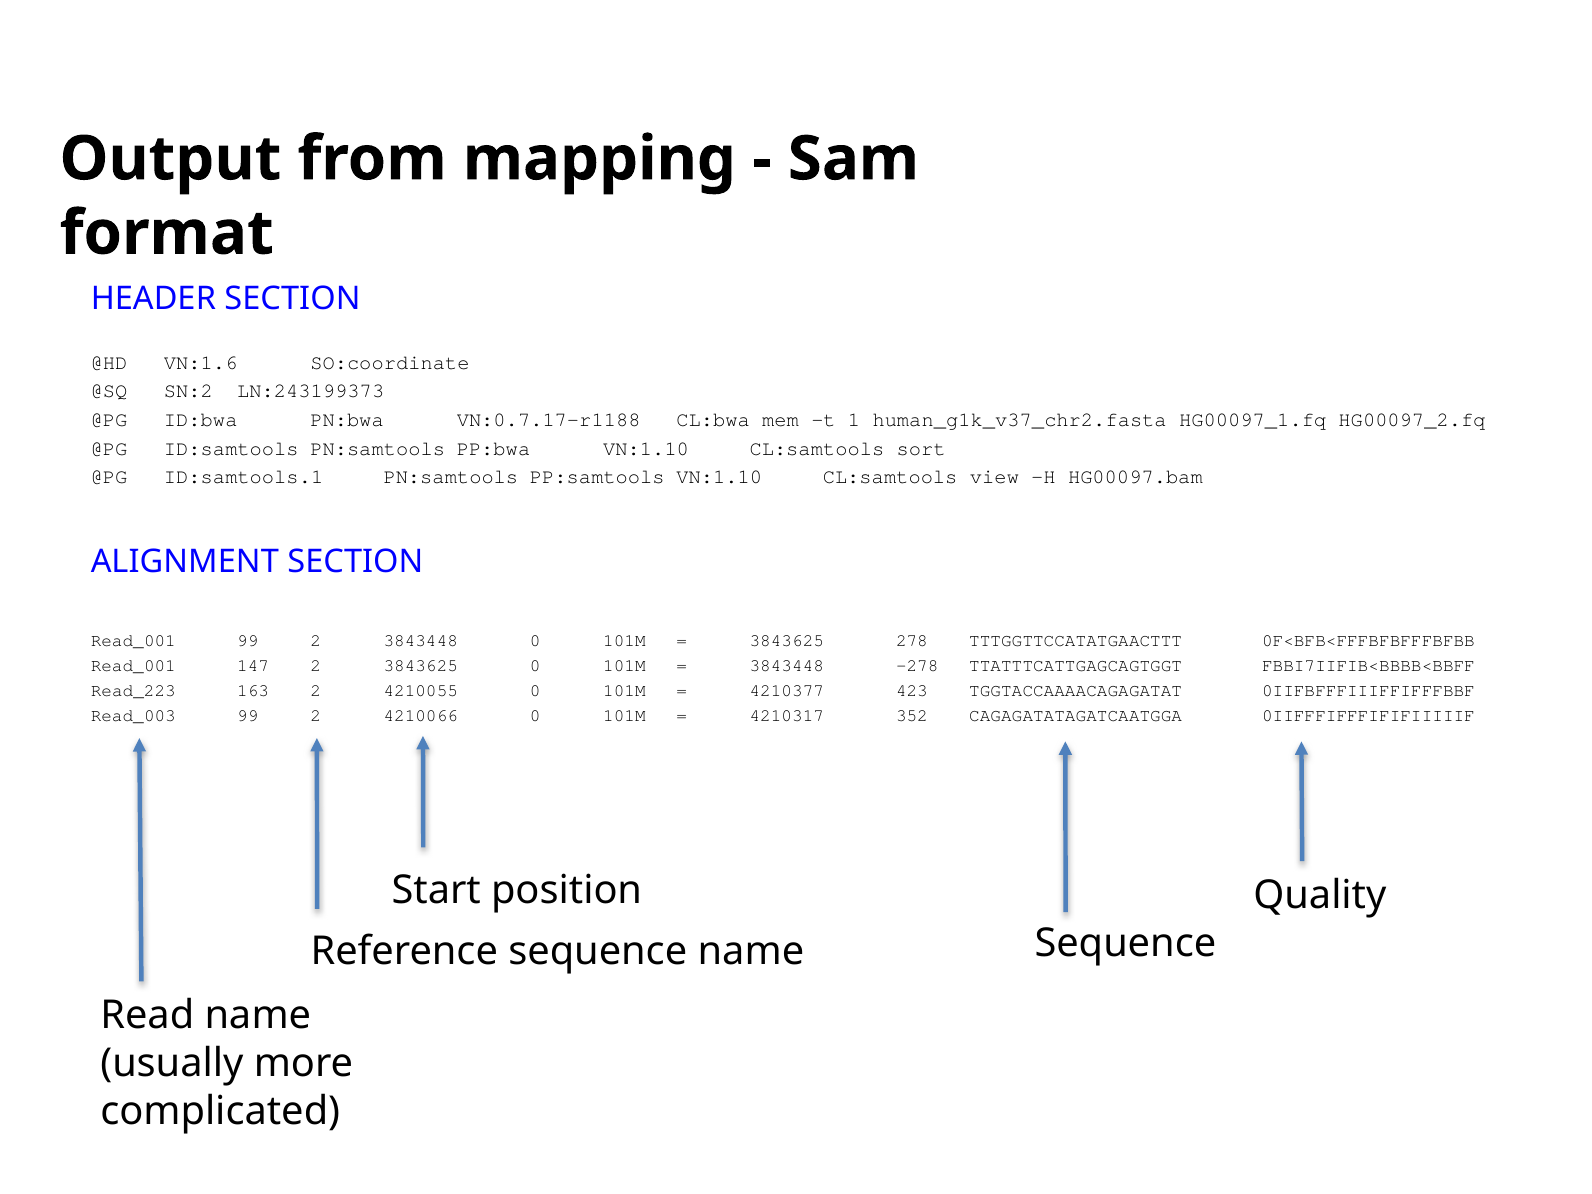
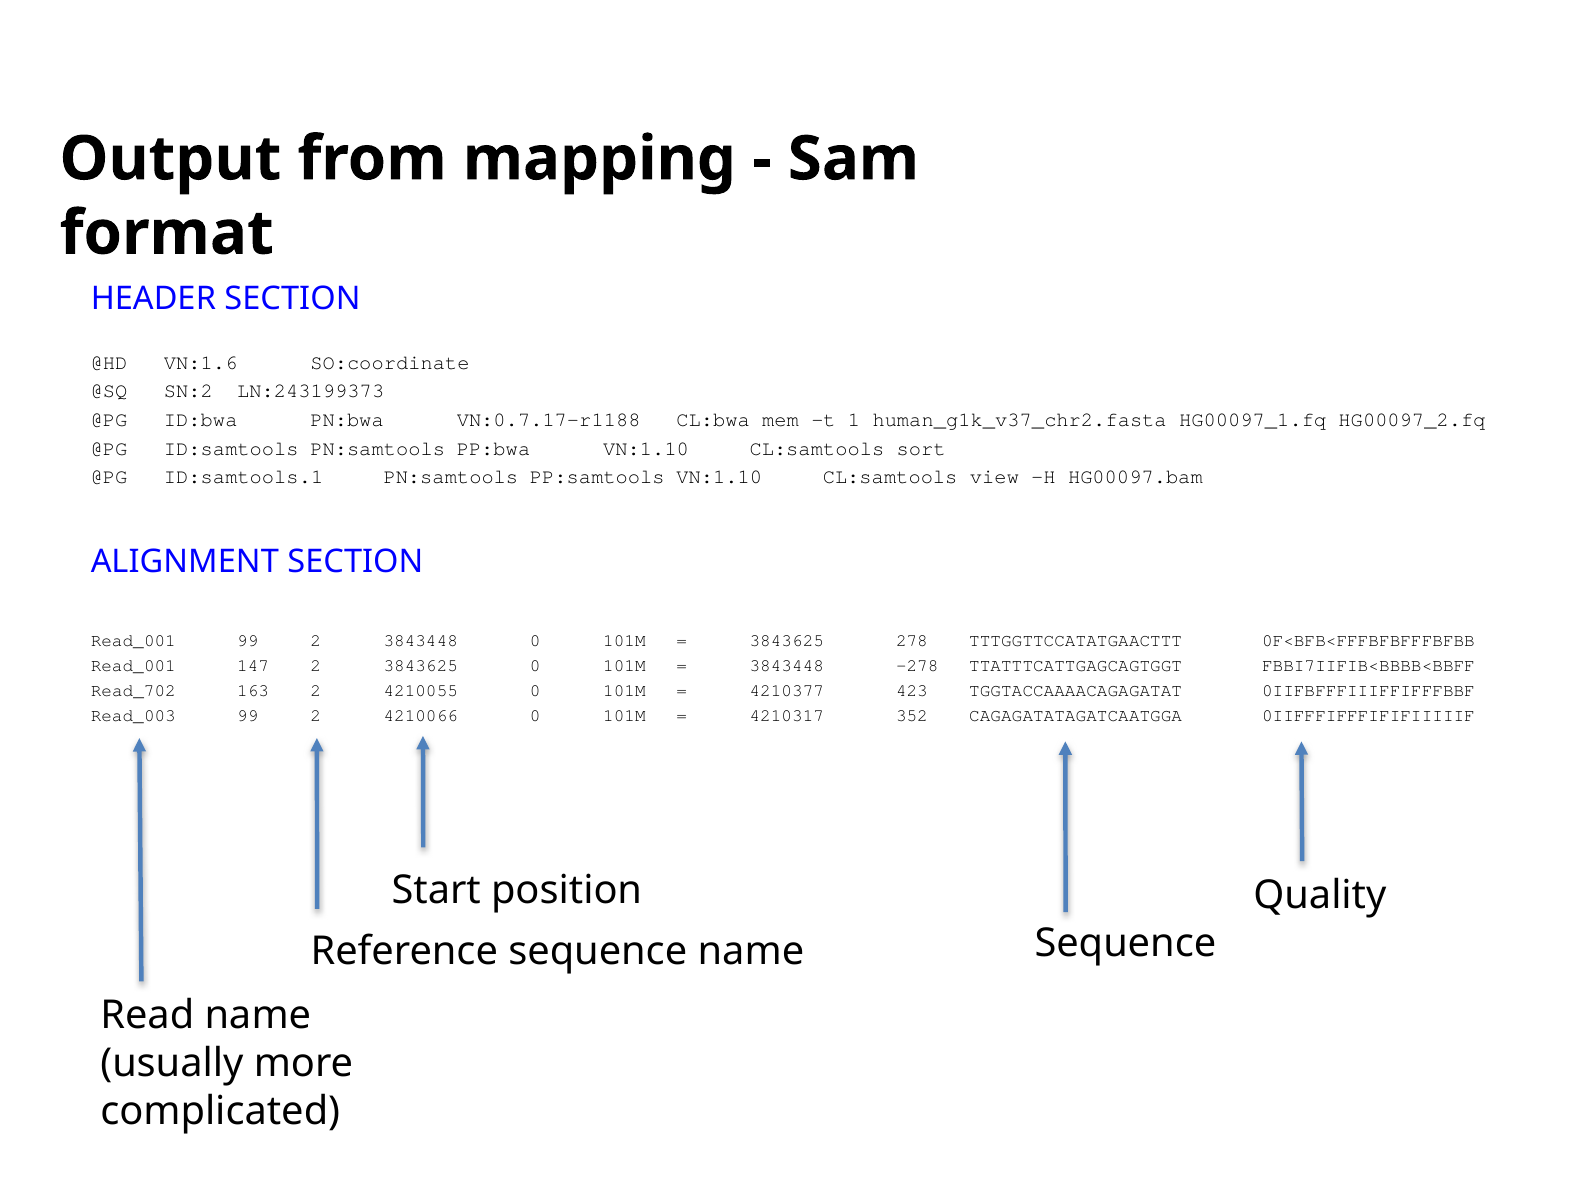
Read_223: Read_223 -> Read_702 (133, 690)
